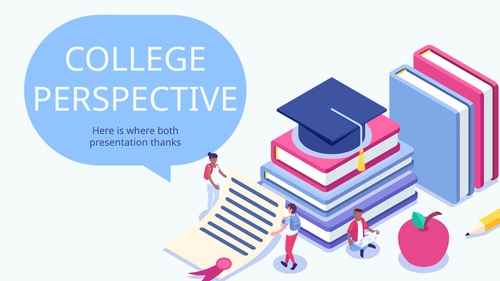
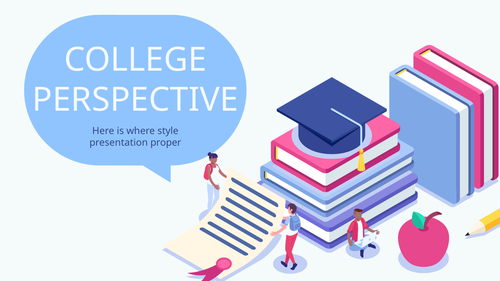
both: both -> style (168, 131)
thanks: thanks -> proper (166, 143)
